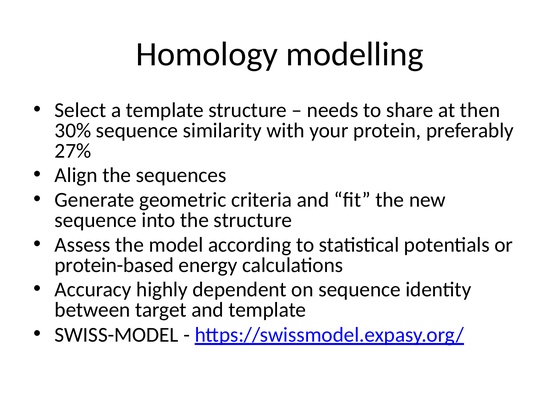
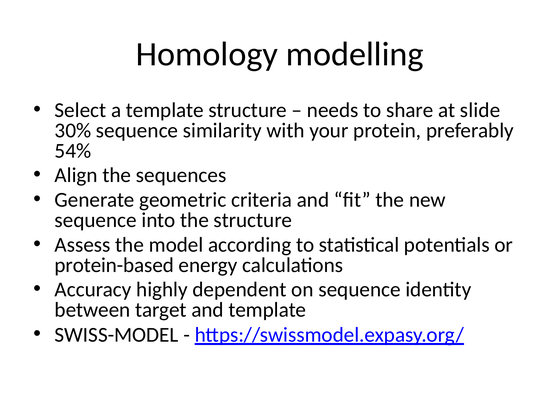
then: then -> slide (480, 110)
27%: 27% -> 54% (73, 151)
